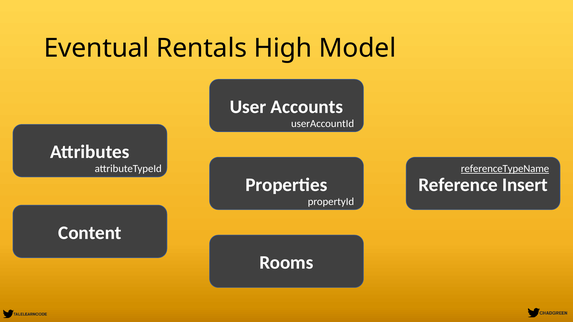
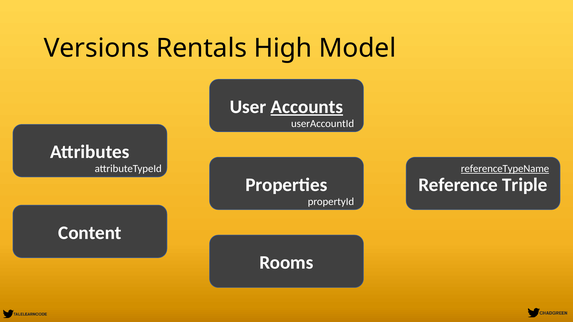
Eventual: Eventual -> Versions (96, 48)
Accounts underline: none -> present (307, 107)
Insert: Insert -> Triple (525, 185)
